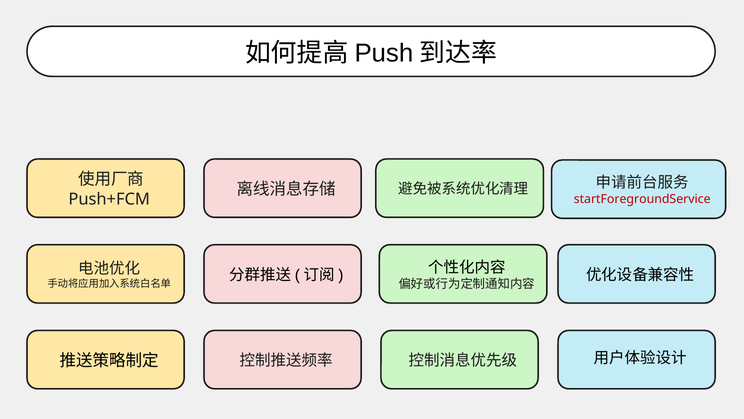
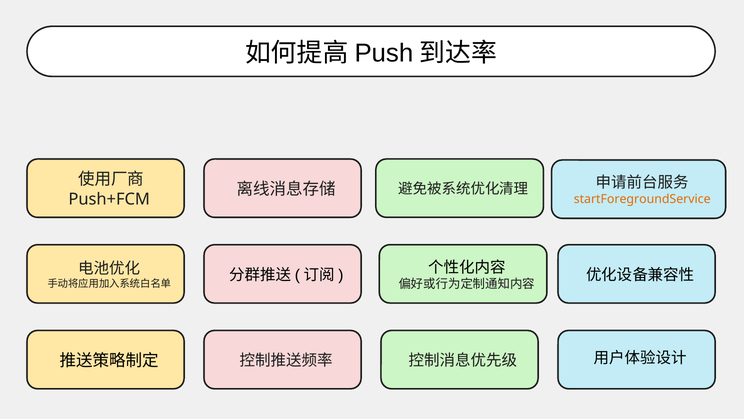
startForegroundService colour: red -> orange (642, 199)
